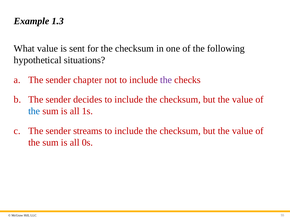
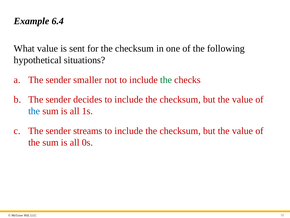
1.3: 1.3 -> 6.4 (58, 21)
chapter: chapter -> smaller (88, 80)
the colour: purple -> green (166, 80)
